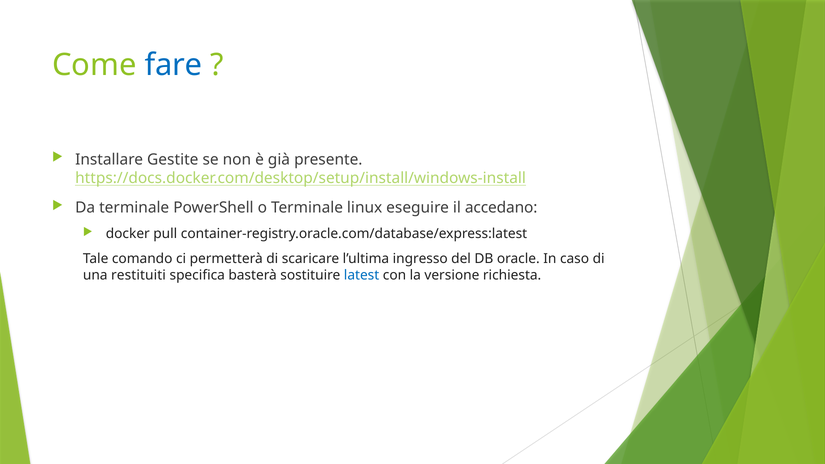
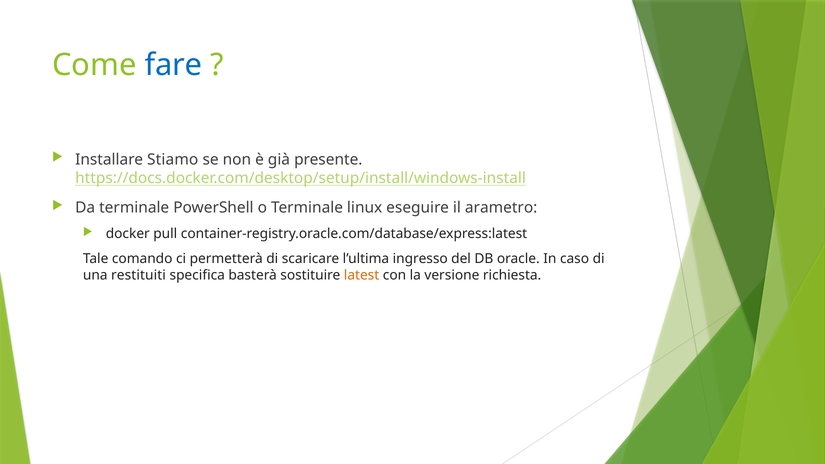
Gestite: Gestite -> Stiamo (173, 160)
accedano: accedano -> arametro (501, 208)
latest colour: blue -> orange (362, 275)
